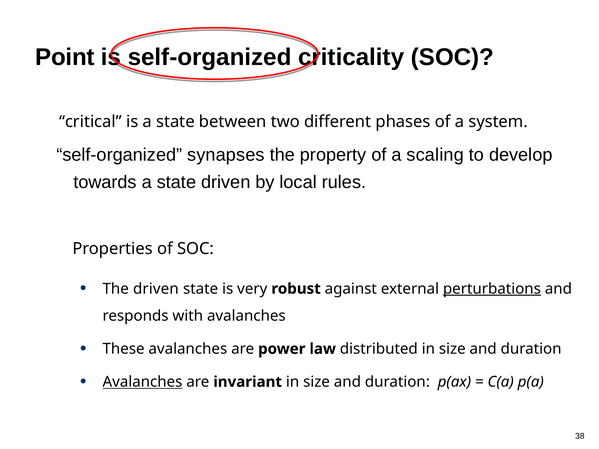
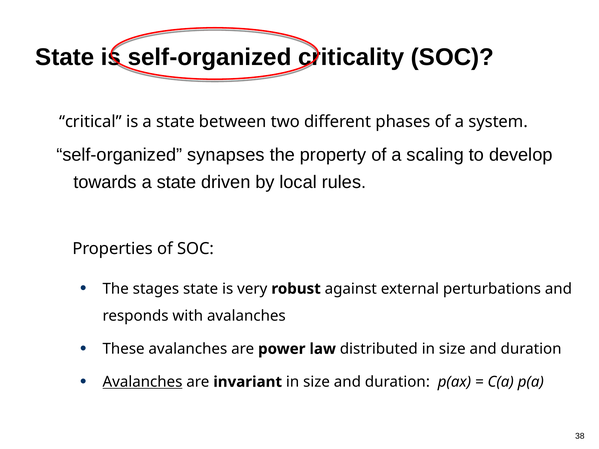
Point: Point -> State (65, 57)
The driven: driven -> stages (156, 289)
perturbations underline: present -> none (492, 289)
